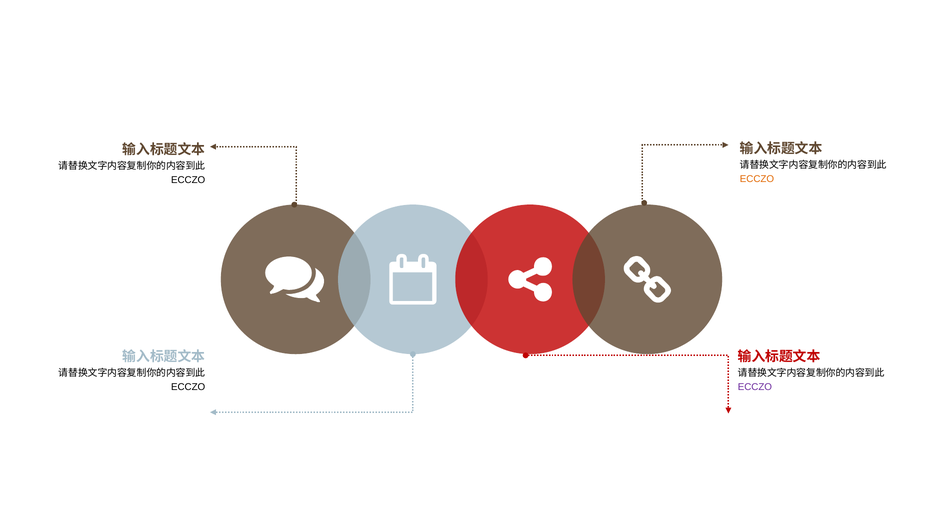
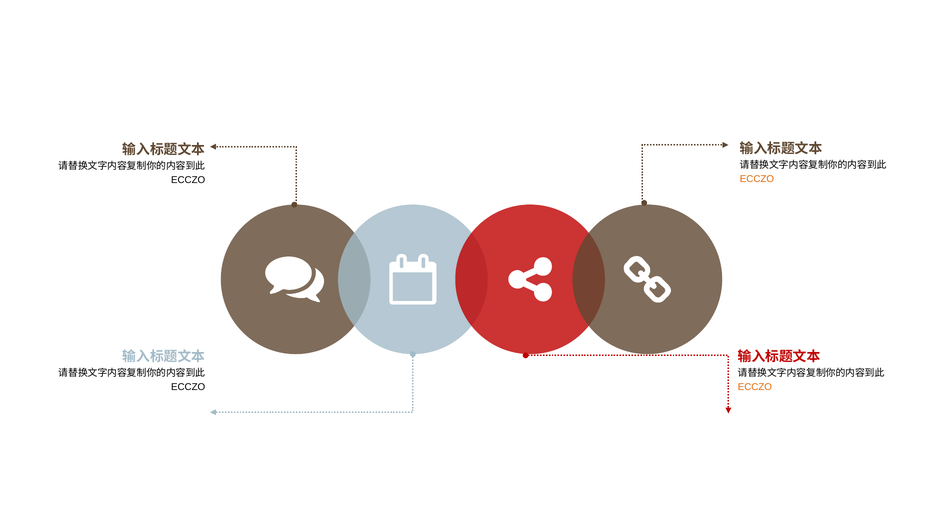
ECCZO colour: purple -> orange (755, 387)
